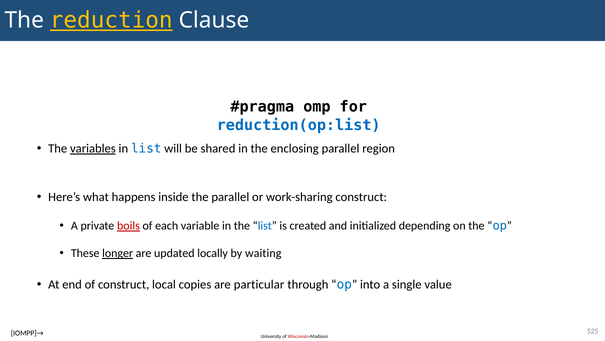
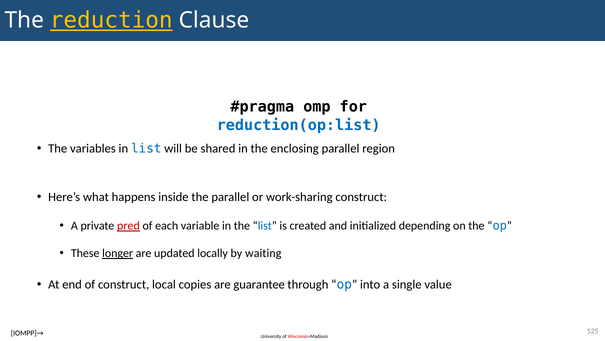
variables underline: present -> none (93, 148)
boils: boils -> pred (128, 225)
particular: particular -> guarantee (259, 284)
